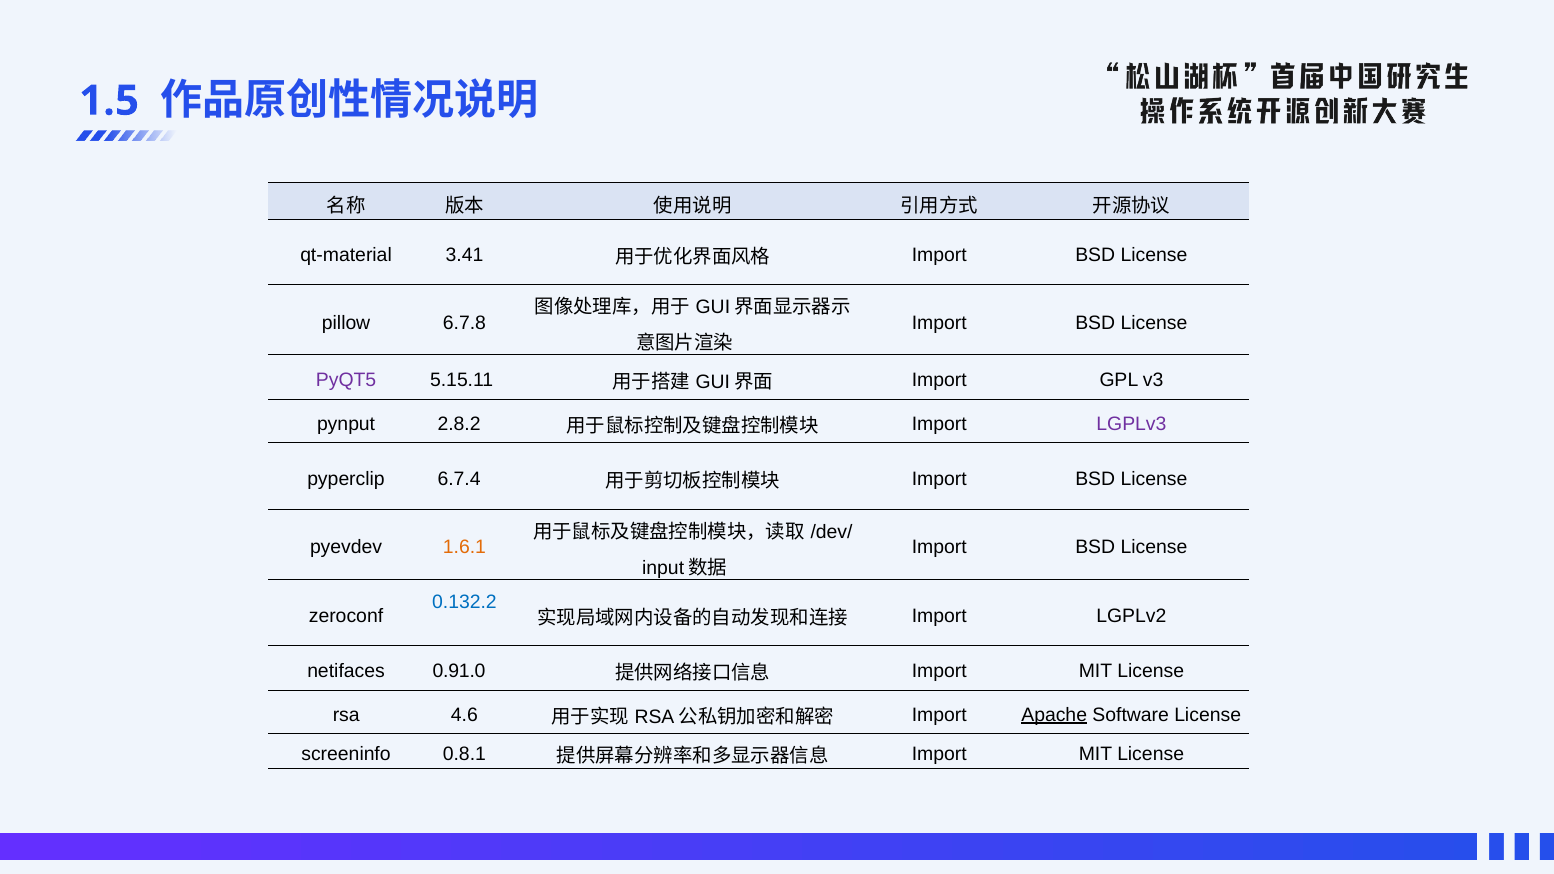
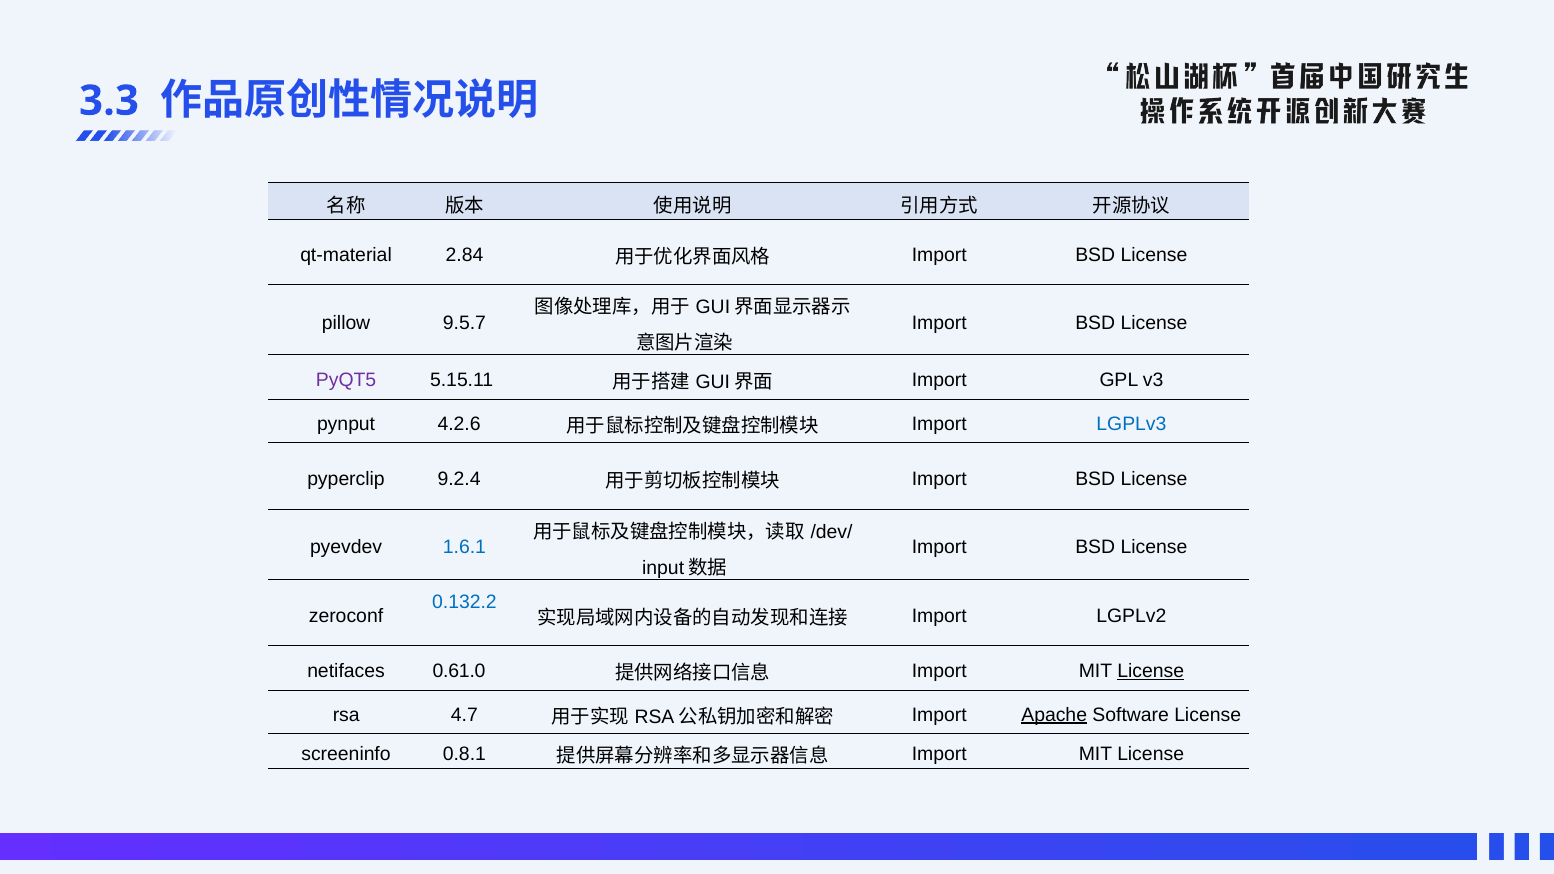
1.5: 1.5 -> 3.3 (109, 101)
3.41: 3.41 -> 2.84 (465, 255)
6.7.8: 6.7.8 -> 9.5.7 (464, 323)
2.8.2: 2.8.2 -> 4.2.6 (459, 424)
LGPLv3 colour: purple -> blue (1131, 424)
6.7.4: 6.7.4 -> 9.2.4 (459, 479)
1.6.1 colour: orange -> blue (464, 548)
0.91.0: 0.91.0 -> 0.61.0 (459, 671)
License underline: none -> present (1151, 671)
4.6: 4.6 -> 4.7 (464, 715)
